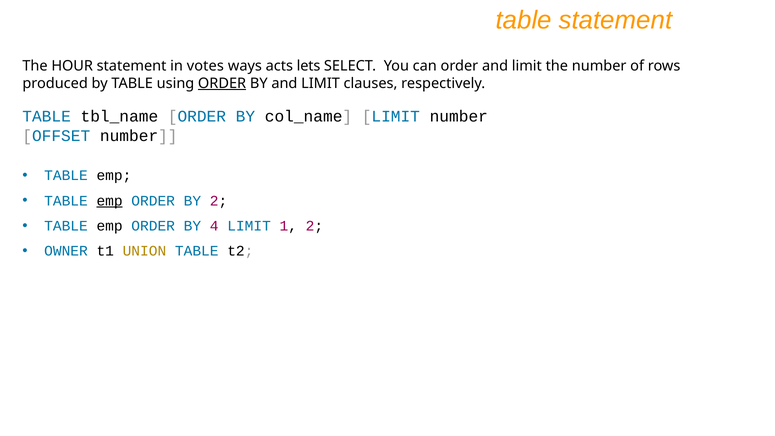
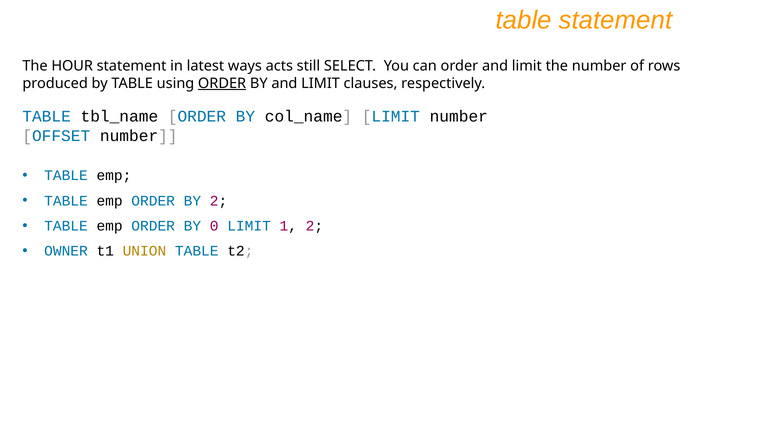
votes: votes -> latest (205, 66)
lets: lets -> still (308, 66)
emp underline: present -> none (110, 201)
4: 4 -> 0 (214, 226)
